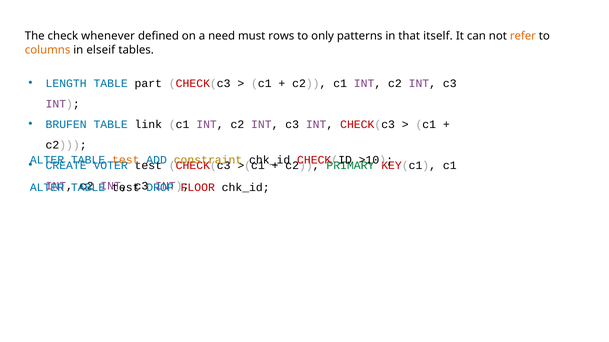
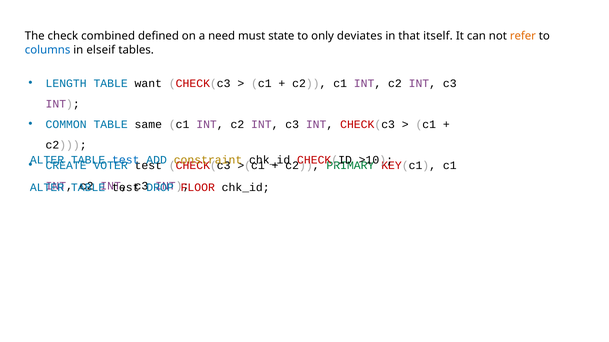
whenever: whenever -> combined (108, 36)
rows: rows -> state (281, 36)
patterns: patterns -> deviates (360, 36)
columns colour: orange -> blue (48, 50)
part: part -> want (148, 83)
BRUFEN: BRUFEN -> COMMON (66, 124)
link: link -> same (148, 124)
test colour: orange -> blue (126, 160)
